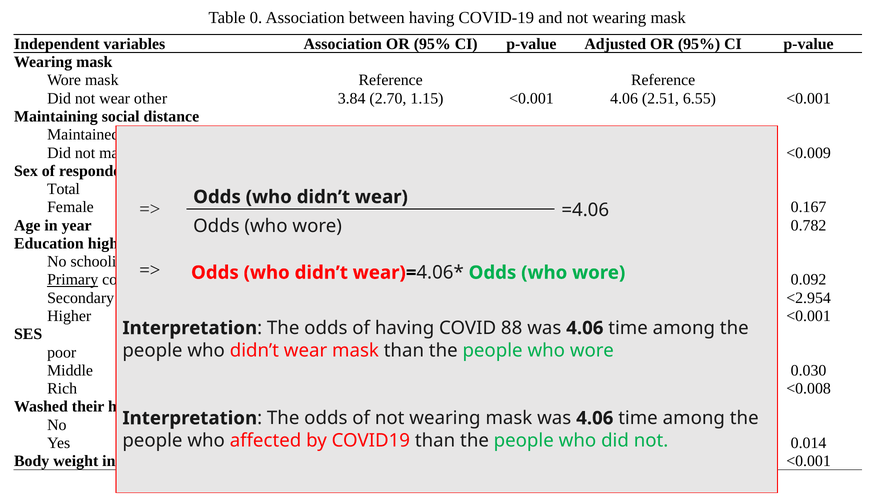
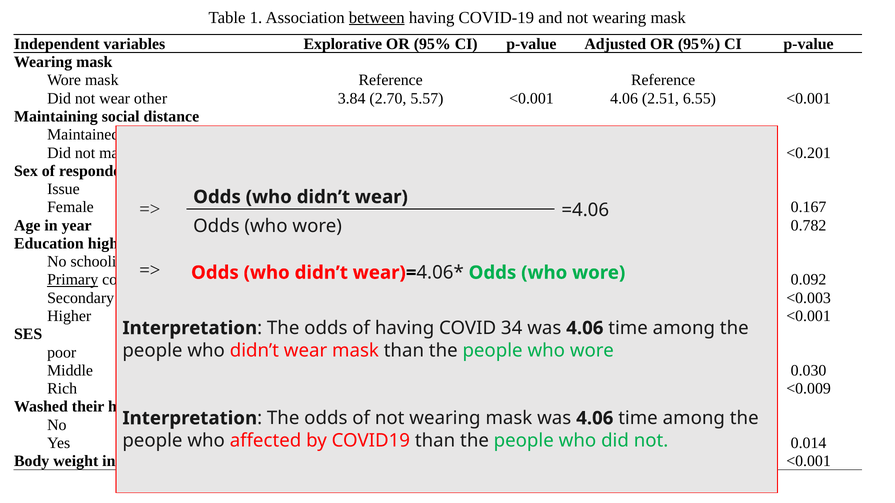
0: 0 -> 1 (256, 18)
between underline: none -> present (377, 18)
variables Association: Association -> Explorative (343, 44)
2.70 1.15: 1.15 -> 5.57 (427, 98)
<0.009: <0.009 -> <0.201 (809, 153)
Total: Total -> Issue (63, 189)
<2.954: <2.954 -> <0.003 (809, 298)
88: 88 -> 34 (512, 328)
<0.008: <0.008 -> <0.009 (809, 389)
